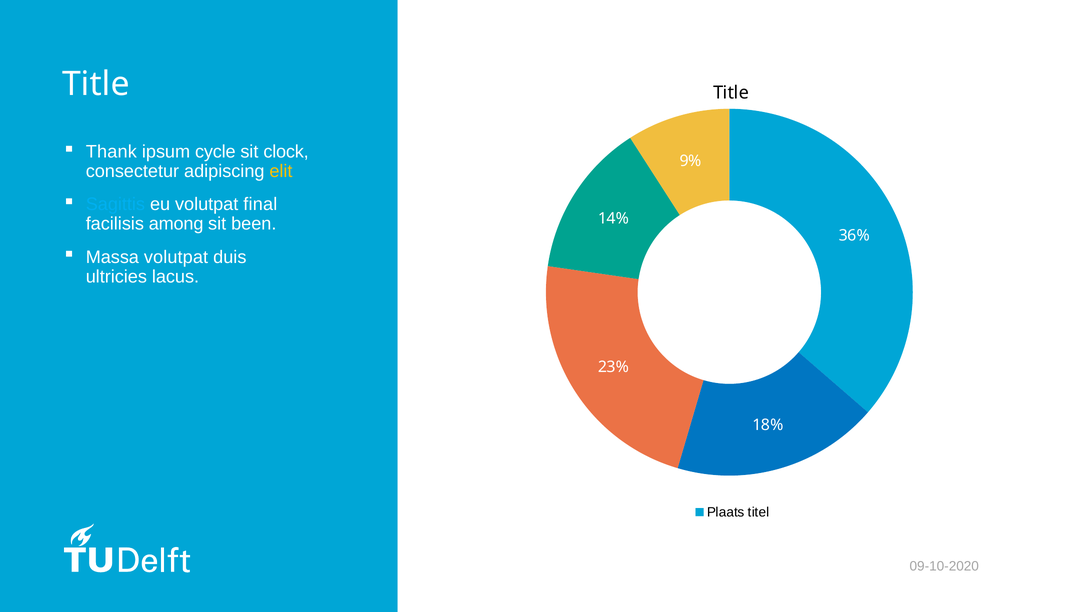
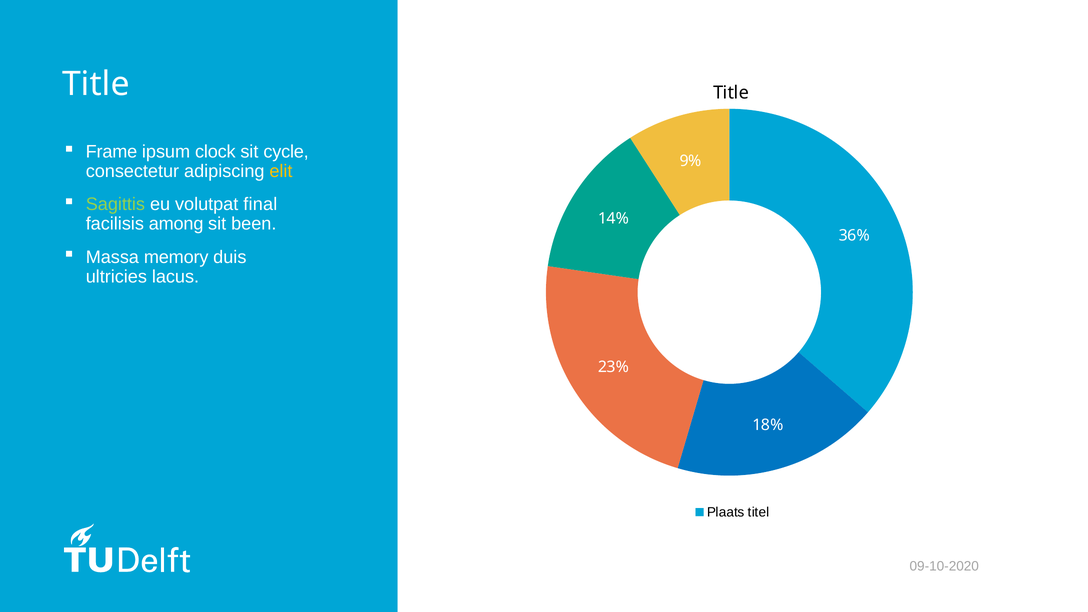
Thank: Thank -> Frame (112, 152)
cycle: cycle -> clock (215, 152)
clock: clock -> cycle (286, 152)
Sagittis colour: light blue -> light green (115, 204)
Massa volutpat: volutpat -> memory (176, 257)
